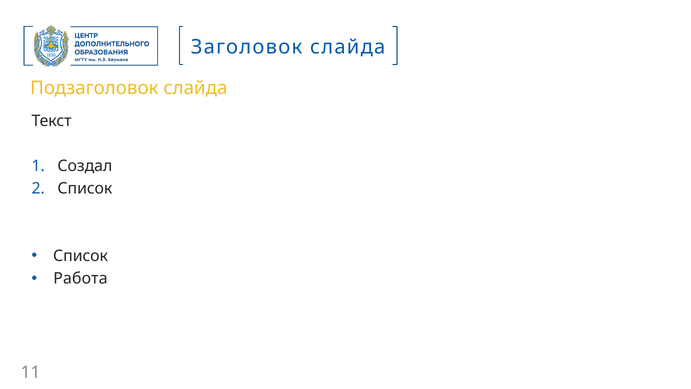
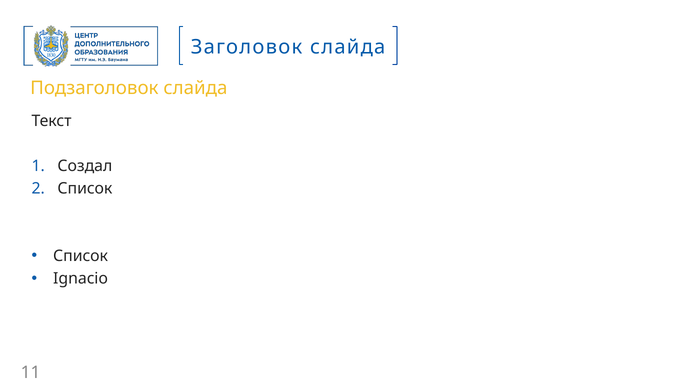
Работа: Работа -> Ignacio (81, 278)
